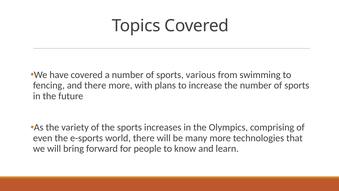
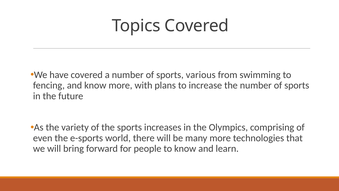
and there: there -> know (95, 85)
